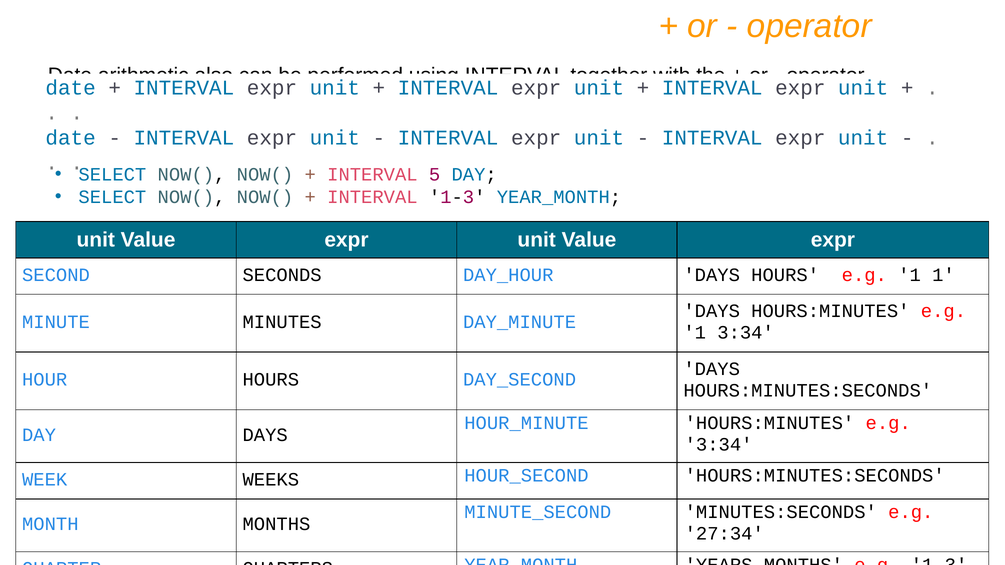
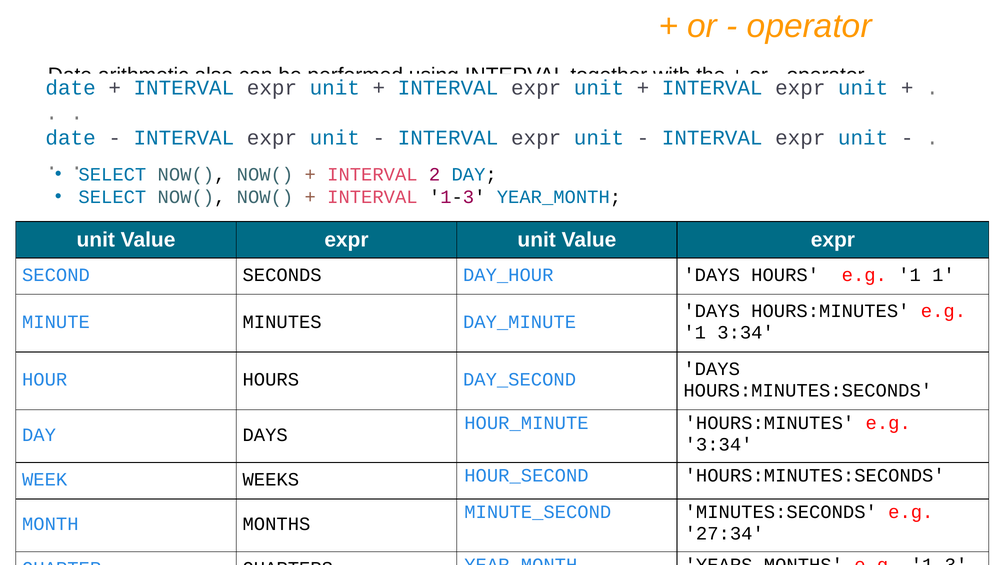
5: 5 -> 2 (435, 174)
